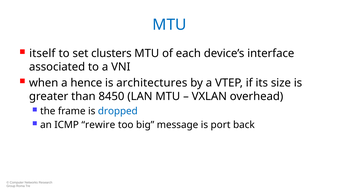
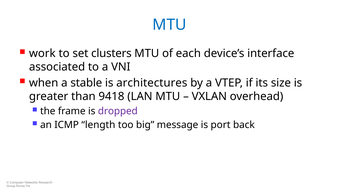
itself: itself -> work (42, 53)
hence: hence -> stable (86, 83)
8450: 8450 -> 9418 (111, 96)
dropped colour: blue -> purple (118, 111)
rewire: rewire -> length (98, 125)
